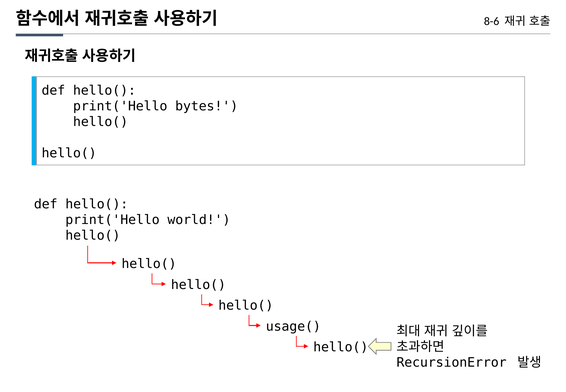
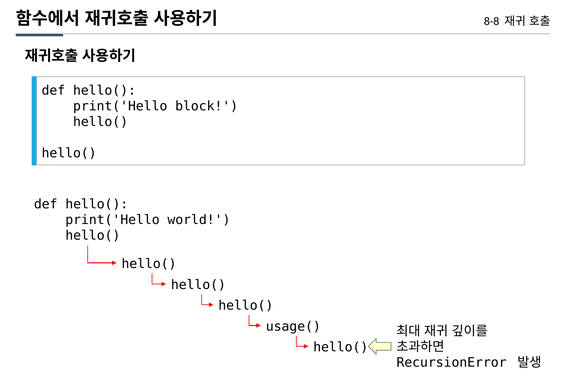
8-6: 8-6 -> 8-8 (492, 21)
bytes: bytes -> block (207, 106)
